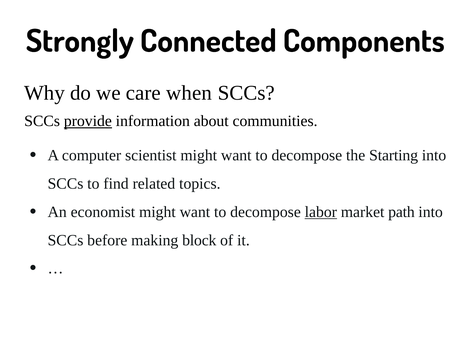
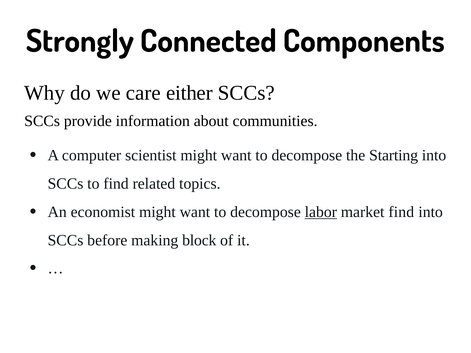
when: when -> either (189, 93)
provide underline: present -> none (88, 121)
market path: path -> find (401, 212)
